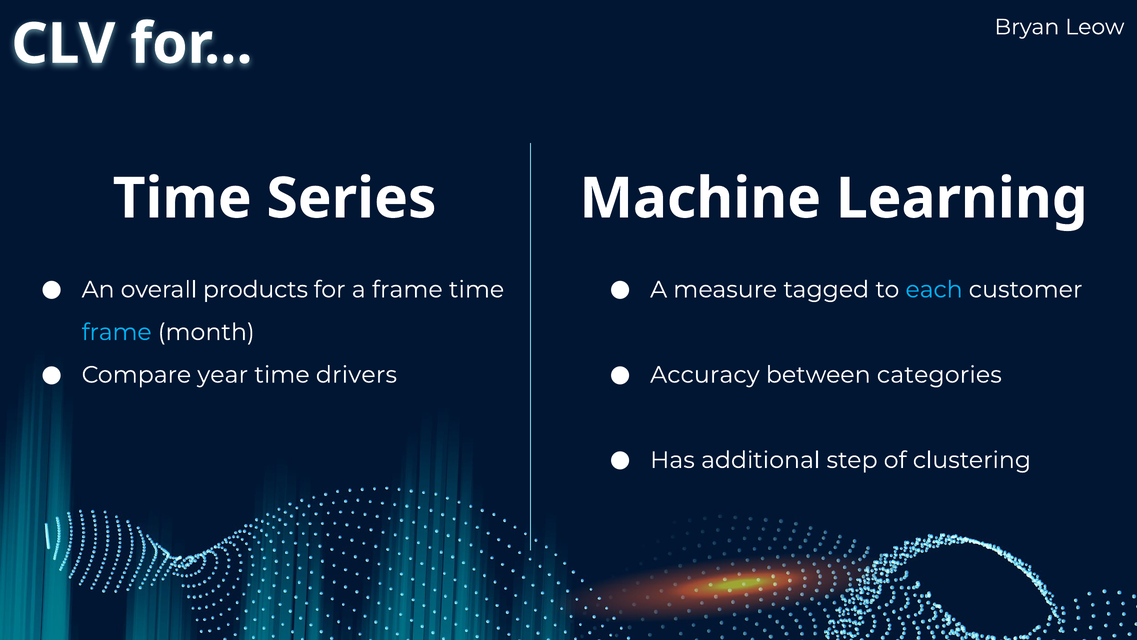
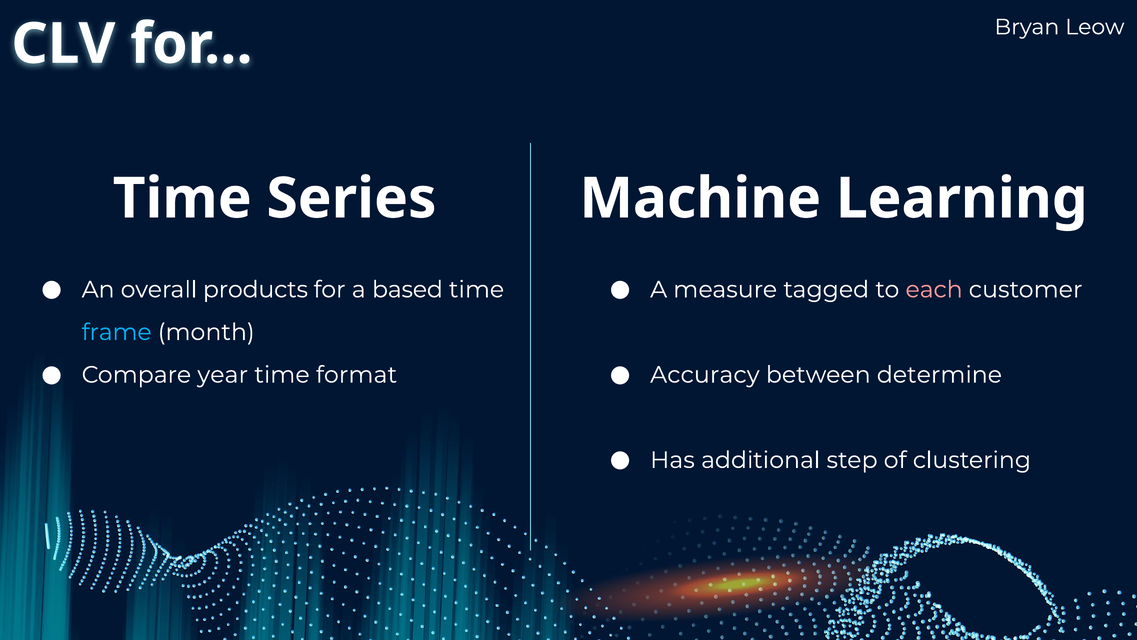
a frame: frame -> based (407, 289)
each colour: light blue -> pink (934, 289)
drivers: drivers -> format (357, 375)
categories: categories -> determine (939, 375)
